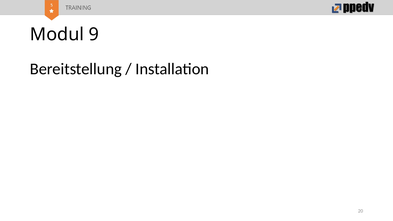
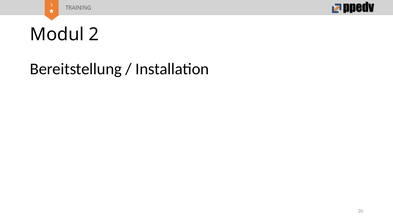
9: 9 -> 2 (94, 34)
